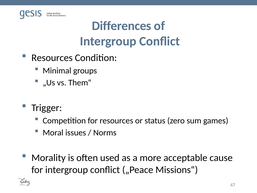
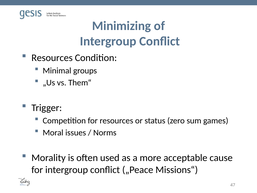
Differences: Differences -> Minimizing (122, 26)
